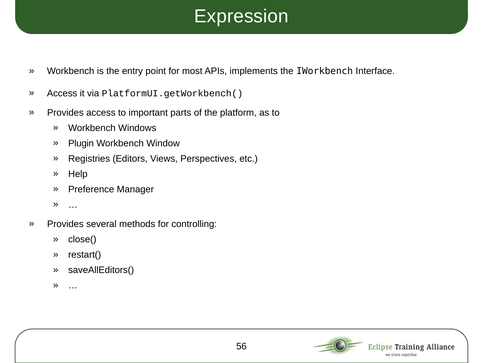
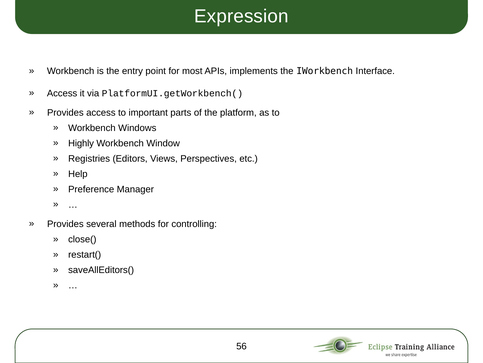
Plugin: Plugin -> Highly (81, 143)
